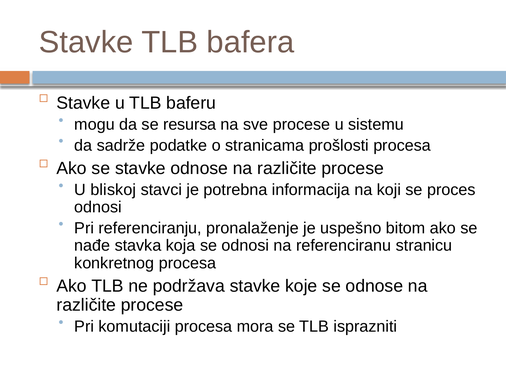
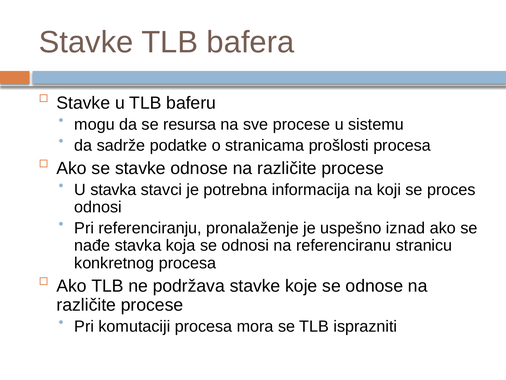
U bliskoj: bliskoj -> stavka (113, 190)
bitom: bitom -> iznad (406, 228)
